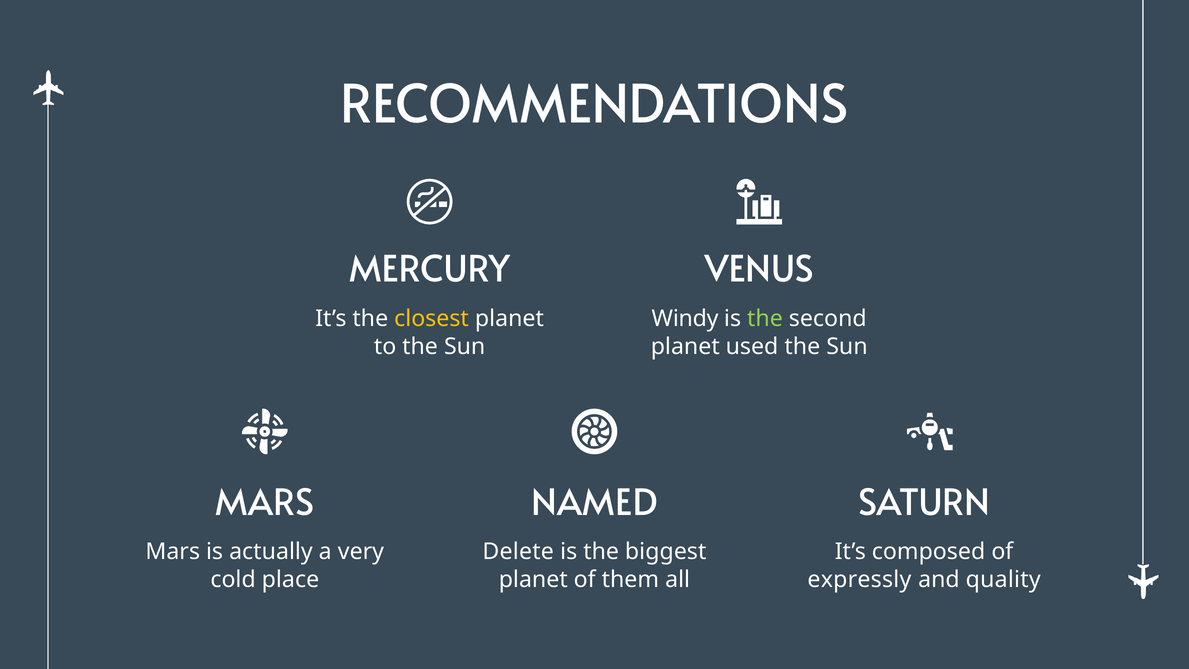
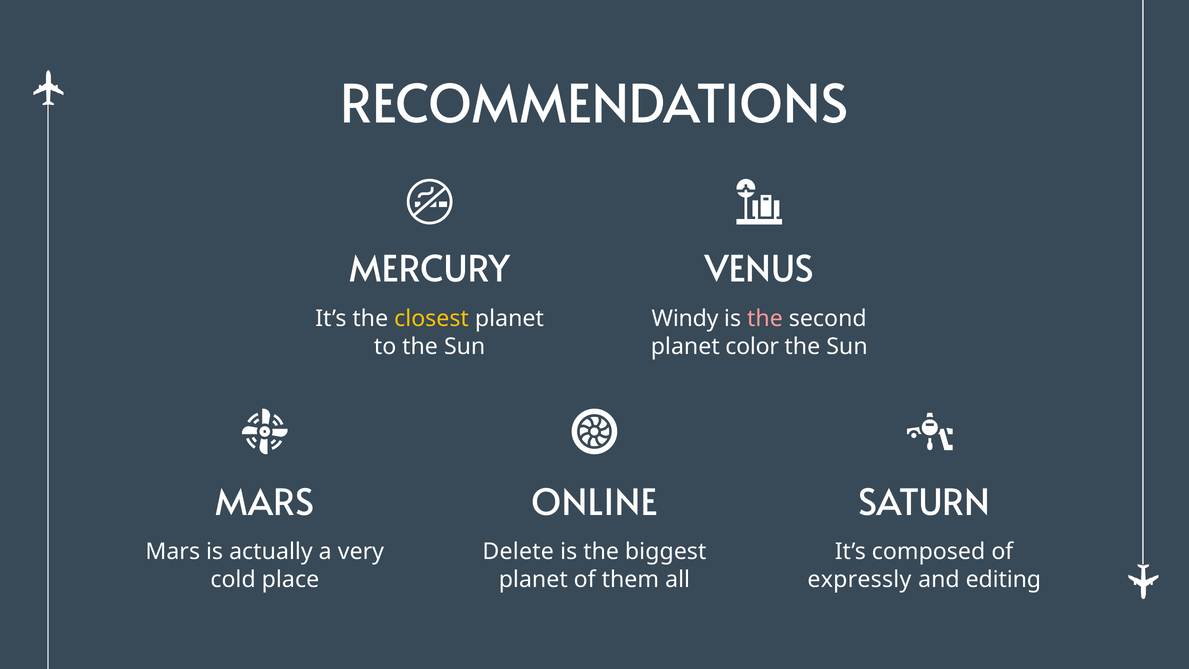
the colour: light green -> pink (765, 319)
used: used -> color (752, 346)
NAMED: NAMED -> ONLINE (594, 503)
quality: quality -> editing (1003, 579)
